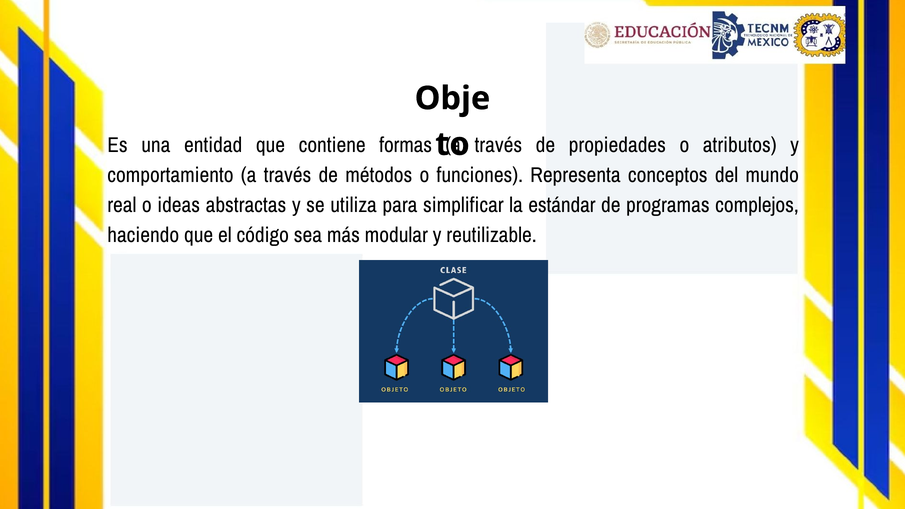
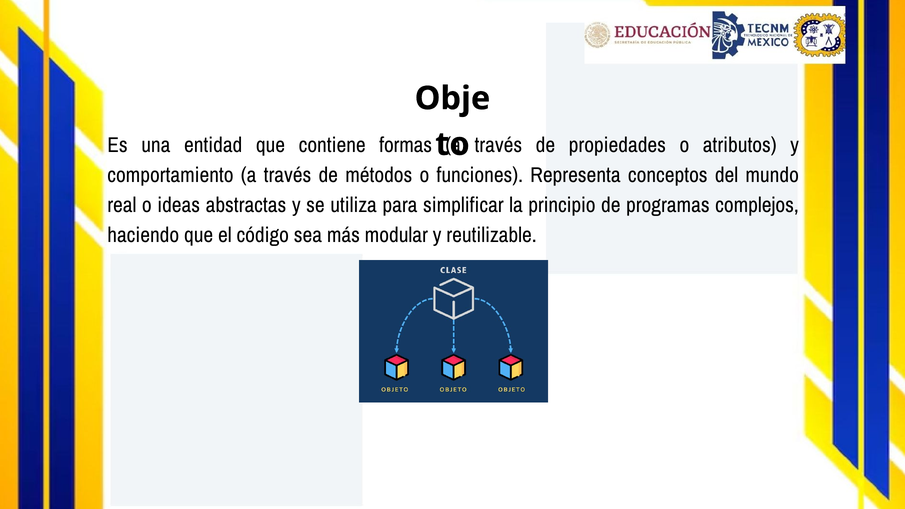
estándar: estándar -> principio (562, 205)
